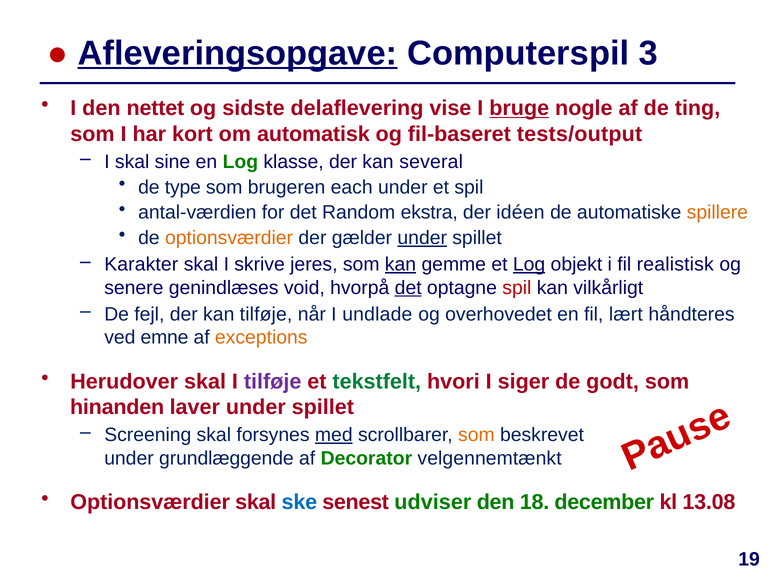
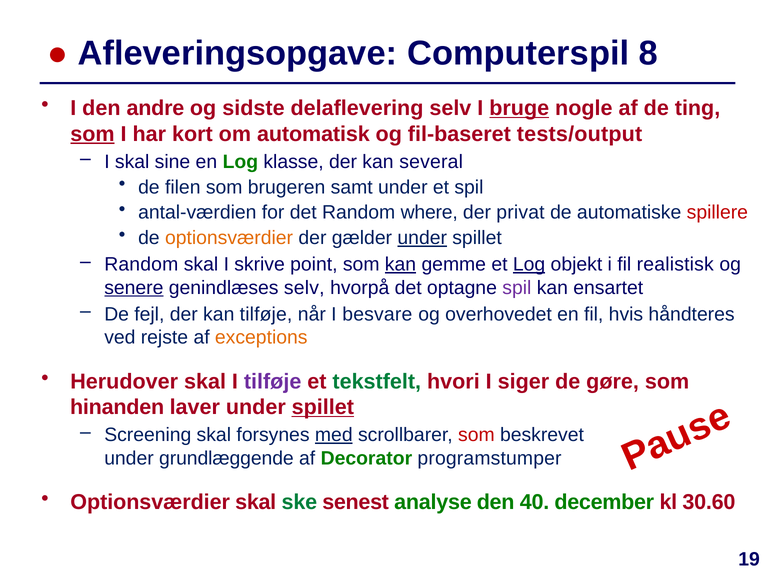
Afleveringsopgave underline: present -> none (238, 53)
3: 3 -> 8 (648, 53)
nettet: nettet -> andre (155, 108)
delaflevering vise: vise -> selv (450, 108)
som underline: none -> present (92, 134)
type: type -> filen (183, 187)
each: each -> samt (352, 187)
ekstra: ekstra -> where (429, 213)
idéen: idéen -> privat (520, 213)
spillere colour: orange -> red (717, 213)
Karakter: Karakter -> Random (141, 265)
jeres: jeres -> point (314, 265)
senere underline: none -> present (134, 288)
genindlæses void: void -> selv (304, 288)
det underline: present -> none (408, 288)
spil colour: red -> purple (517, 288)
vilkårligt: vilkårligt -> ensartet (608, 288)
undlade: undlade -> besvare (377, 314)
lært: lært -> hvis (626, 314)
emne: emne -> rejste (164, 338)
godt: godt -> gøre (613, 382)
spillet underline: none -> present (323, 407)
som colour: orange -> red (476, 435)
velgennemtænkt: velgennemtænkt -> programstumper (490, 458)
ske colour: blue -> green (299, 502)
udviser: udviser -> analyse (433, 502)
18: 18 -> 40 (535, 502)
13.08: 13.08 -> 30.60 (709, 502)
